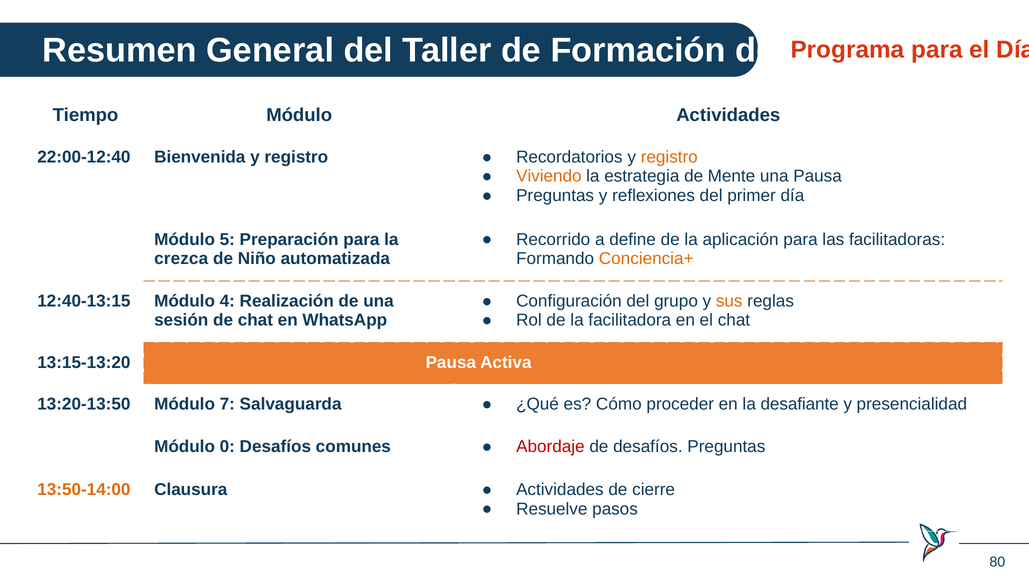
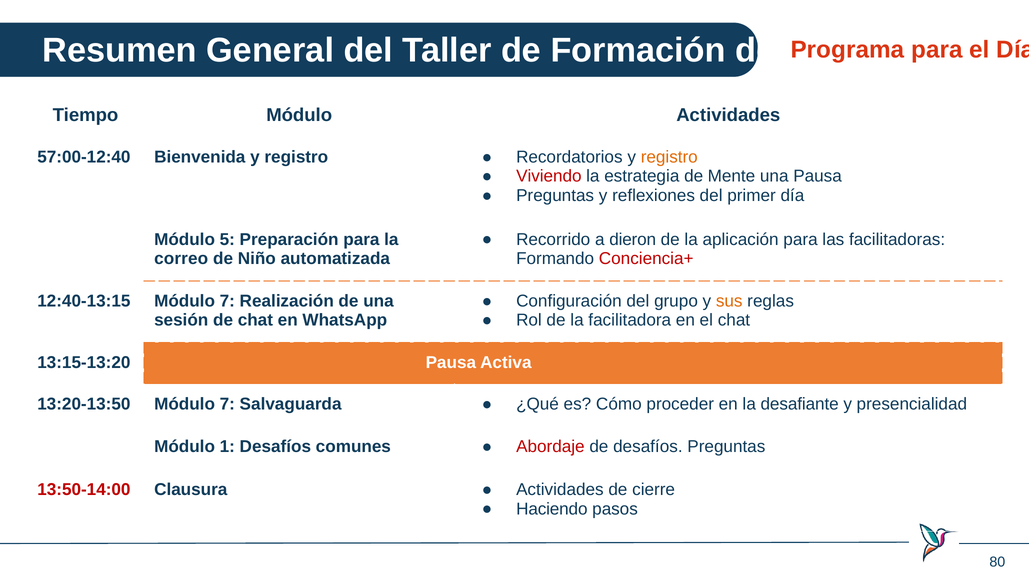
22:00-12:40: 22:00-12:40 -> 57:00-12:40 (84, 157)
Viviendo colour: orange -> red (549, 176)
define: define -> dieron (633, 239)
crezca: crezca -> correo (181, 259)
Conciencia+ colour: orange -> red (646, 259)
12:40-13:15 Módulo 4: 4 -> 7 (227, 301)
0: 0 -> 1 (227, 447)
13:50-14:00 colour: orange -> red (84, 490)
Resuelve: Resuelve -> Haciendo (552, 509)
